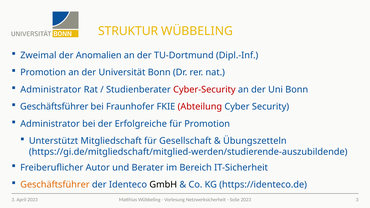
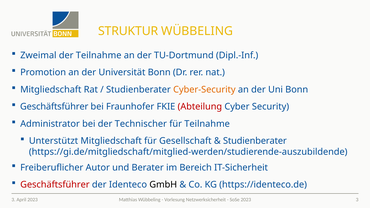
der Anomalien: Anomalien -> Teilnahme (99, 55)
Administrator: Administrator -> Mitgliedschaft (51, 90)
Cyber-Security colour: red -> orange (204, 90)
Erfolgreiche: Erfolgreiche -> Technischer (141, 124)
für Promotion: Promotion -> Teilnahme (207, 124)
Übungszetteln: Übungszetteln -> Studienberater (255, 141)
Geschäftsführer colour: orange -> red (55, 185)
